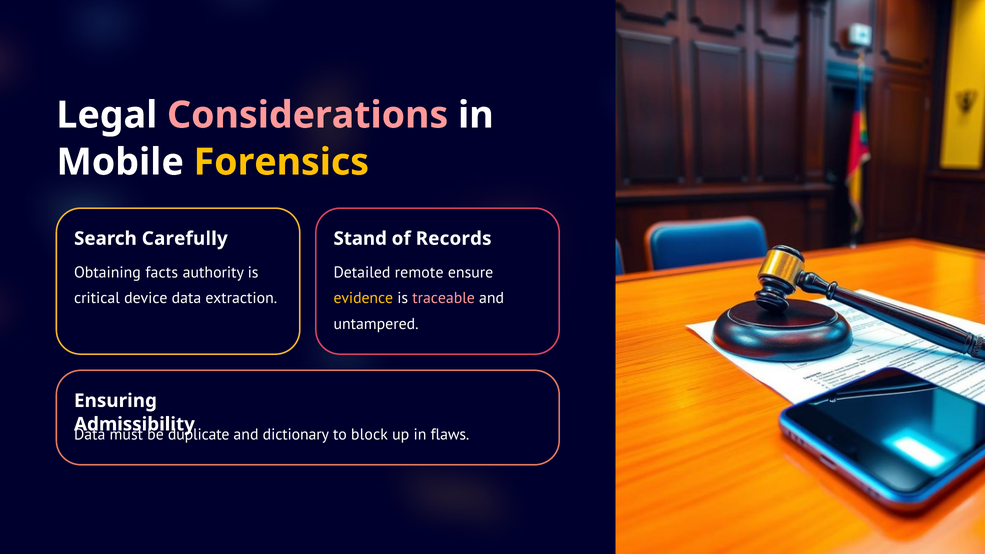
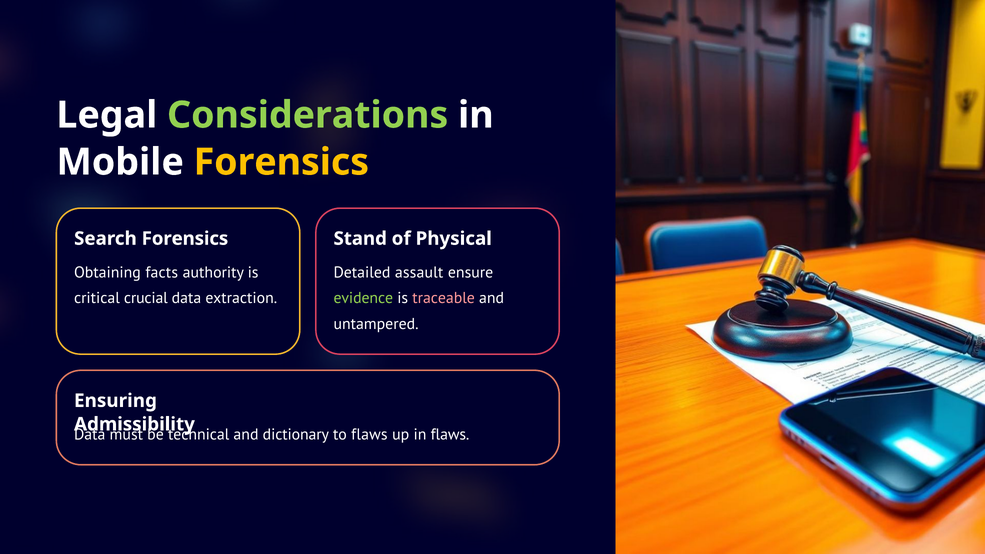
Considerations colour: pink -> light green (308, 115)
Search Carefully: Carefully -> Forensics (185, 239)
Records: Records -> Physical (454, 239)
remote: remote -> assault (419, 273)
device: device -> crucial (146, 298)
evidence colour: yellow -> light green (363, 298)
duplicate: duplicate -> technical (199, 435)
to block: block -> flaws (369, 435)
